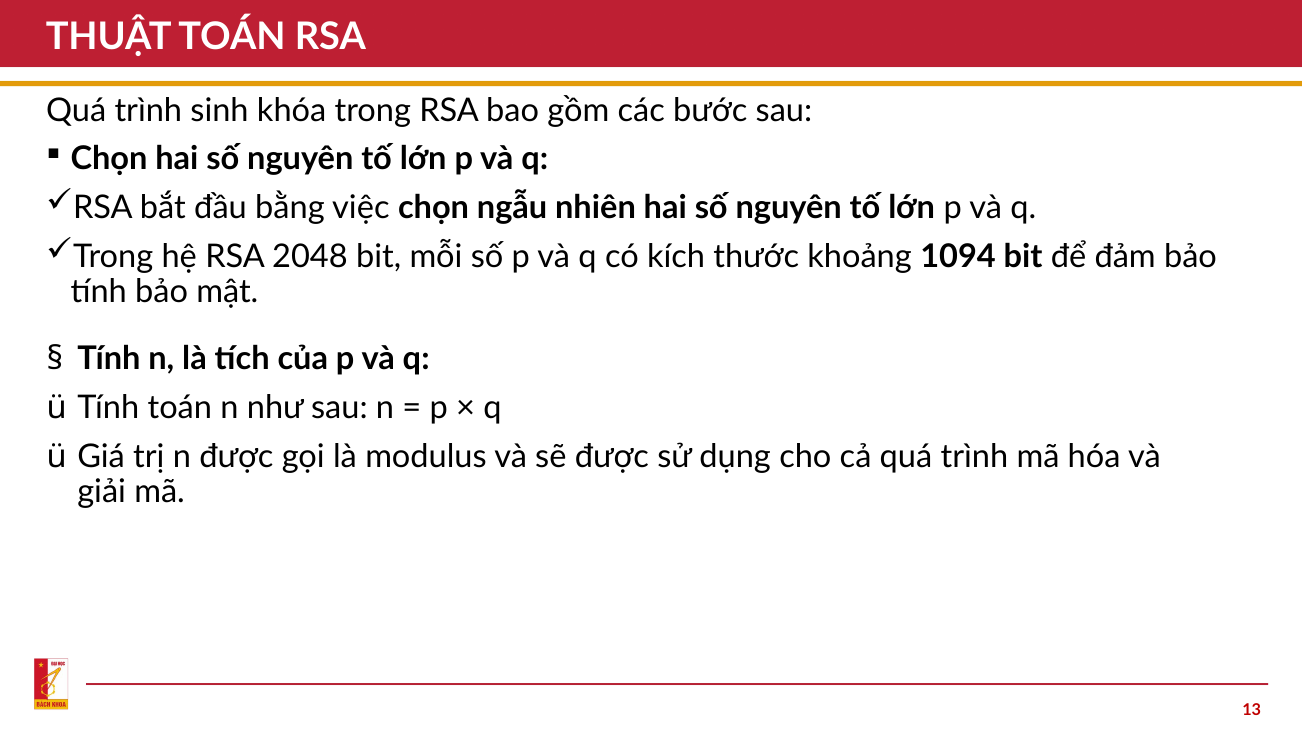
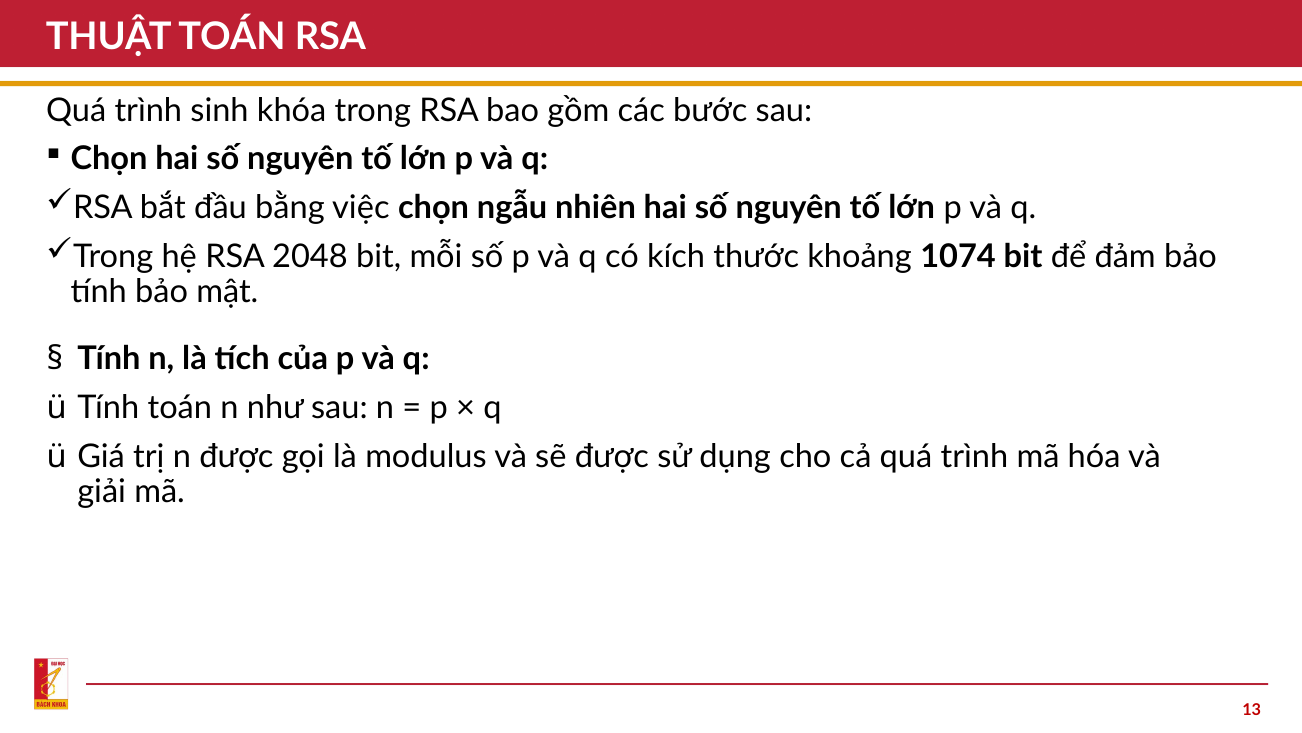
1094: 1094 -> 1074 (958, 256)
